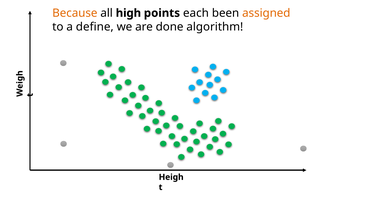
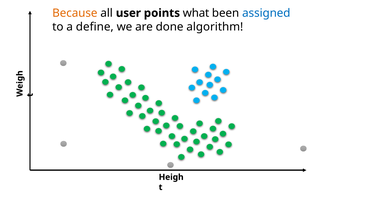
high: high -> user (128, 13)
each: each -> what (196, 13)
assigned colour: orange -> blue (266, 13)
